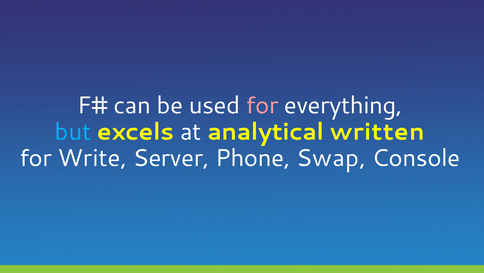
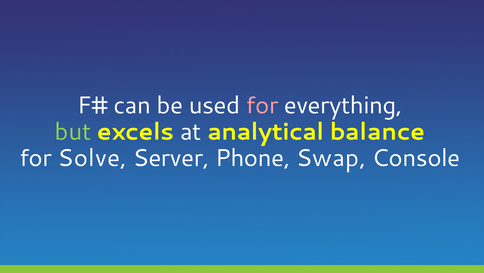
but colour: light blue -> light green (73, 131)
written: written -> balance (377, 131)
Write: Write -> Solve (92, 158)
